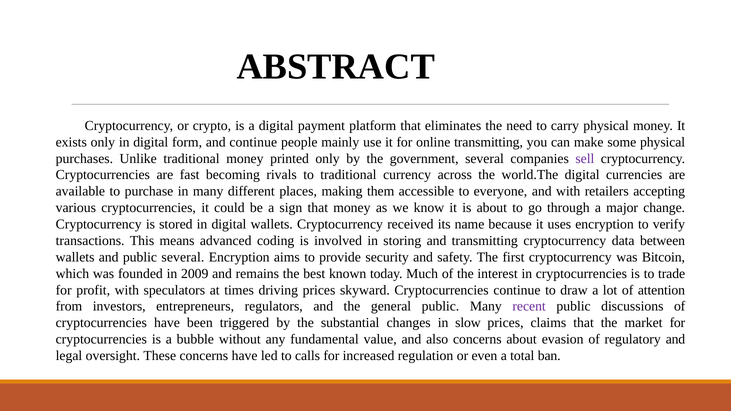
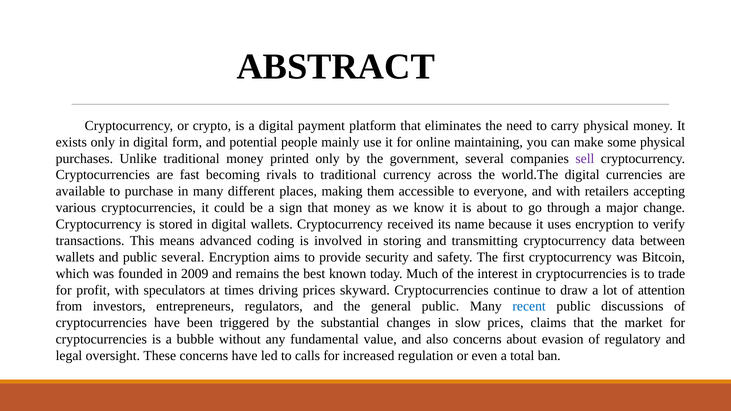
and continue: continue -> potential (253, 142)
online transmitting: transmitting -> maintaining (489, 142)
recent colour: purple -> blue (529, 307)
